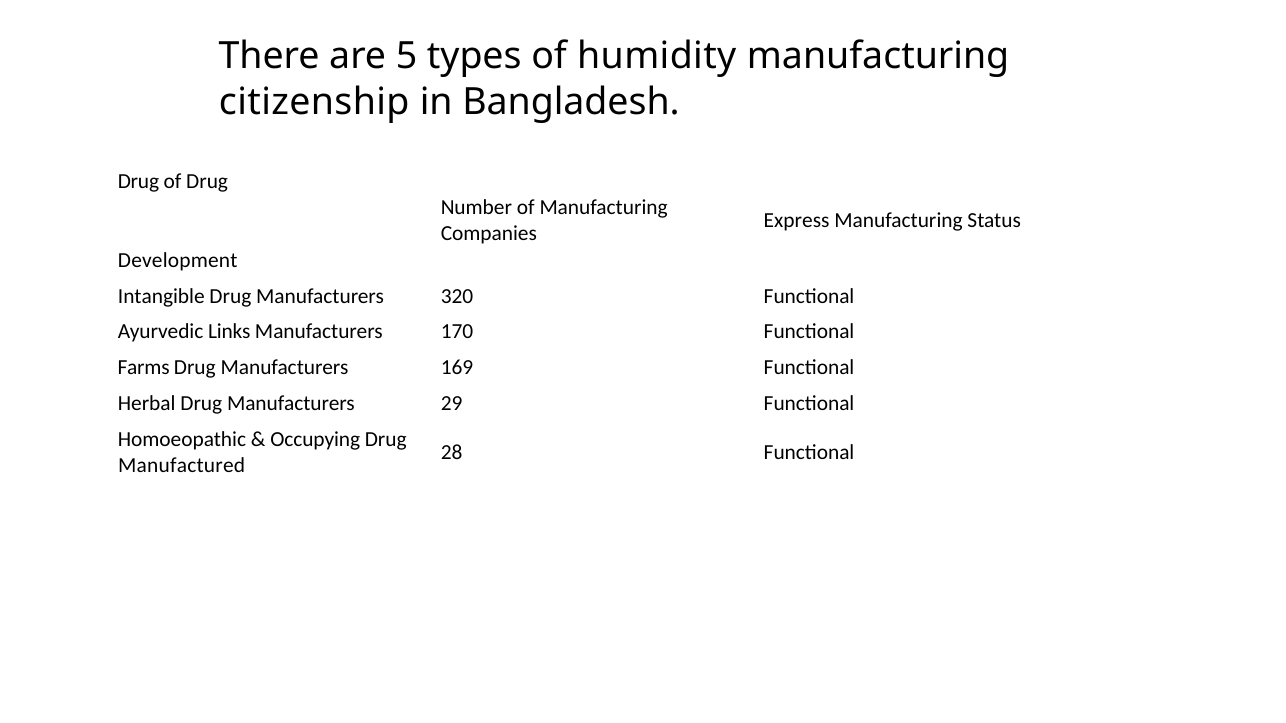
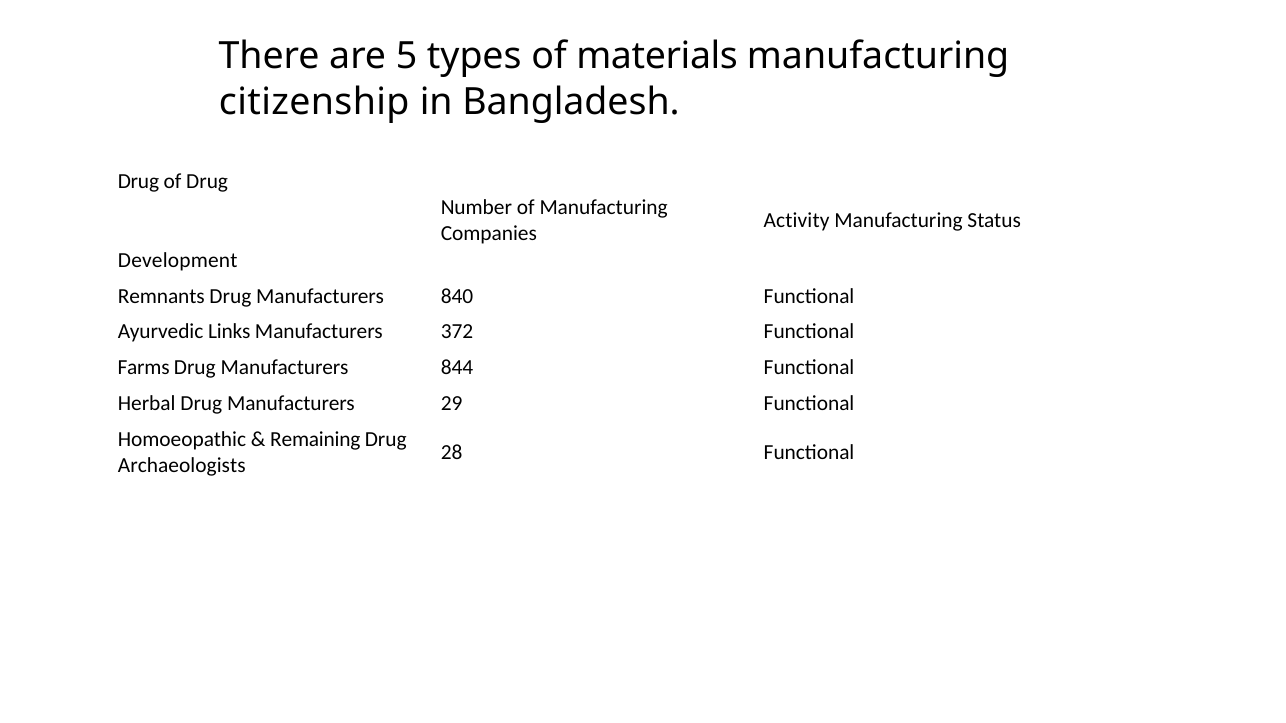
humidity: humidity -> materials (657, 56)
Express: Express -> Activity (797, 221)
Intangible: Intangible -> Remnants (161, 296)
320: 320 -> 840 (457, 296)
170: 170 -> 372 (457, 332)
169: 169 -> 844 (457, 368)
Occupying: Occupying -> Remaining (315, 440)
Manufactured: Manufactured -> Archaeologists (182, 466)
